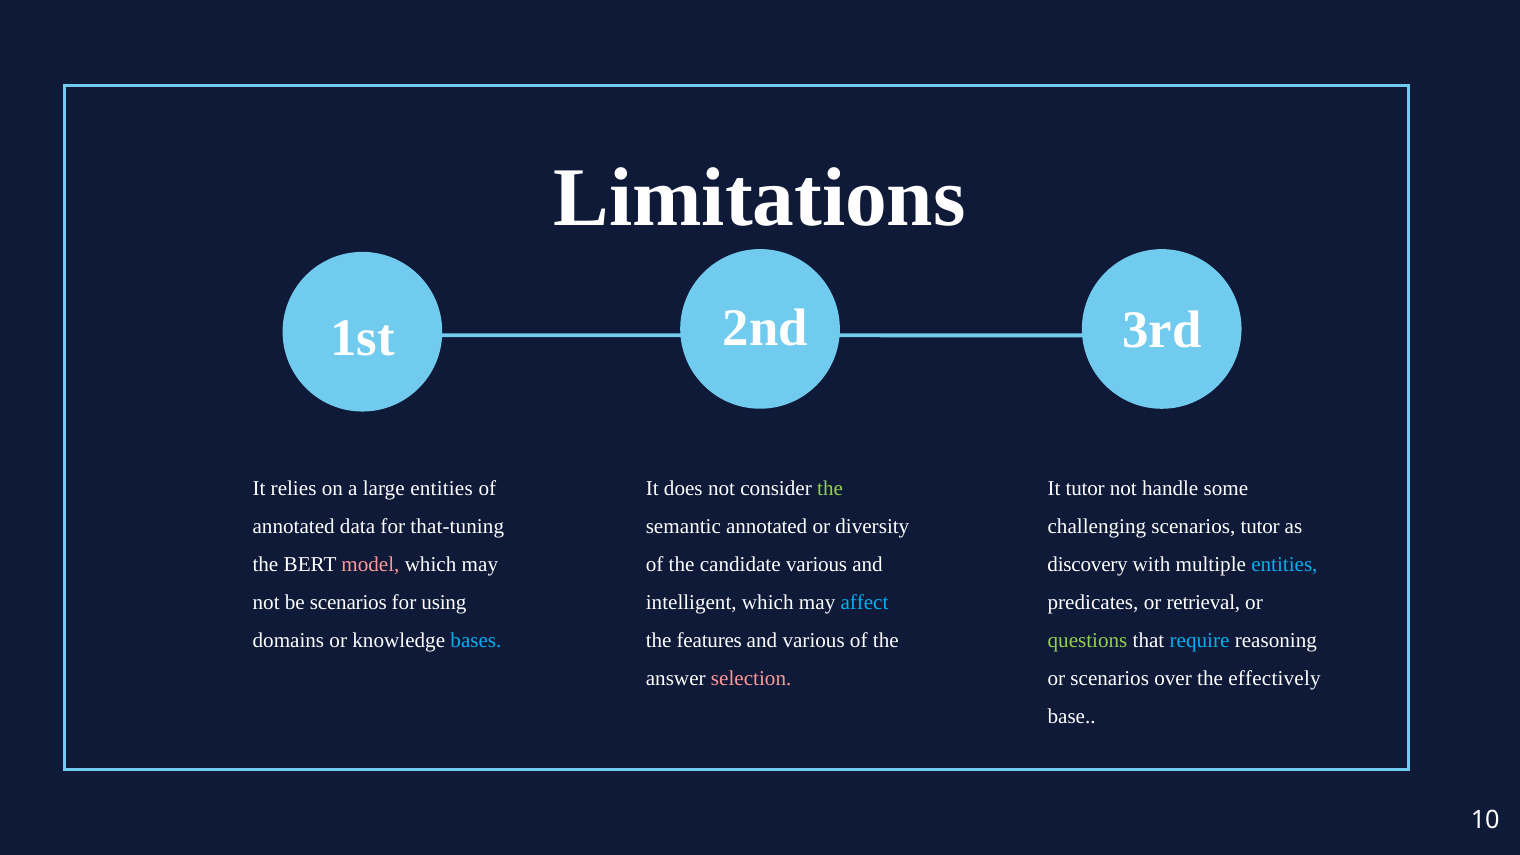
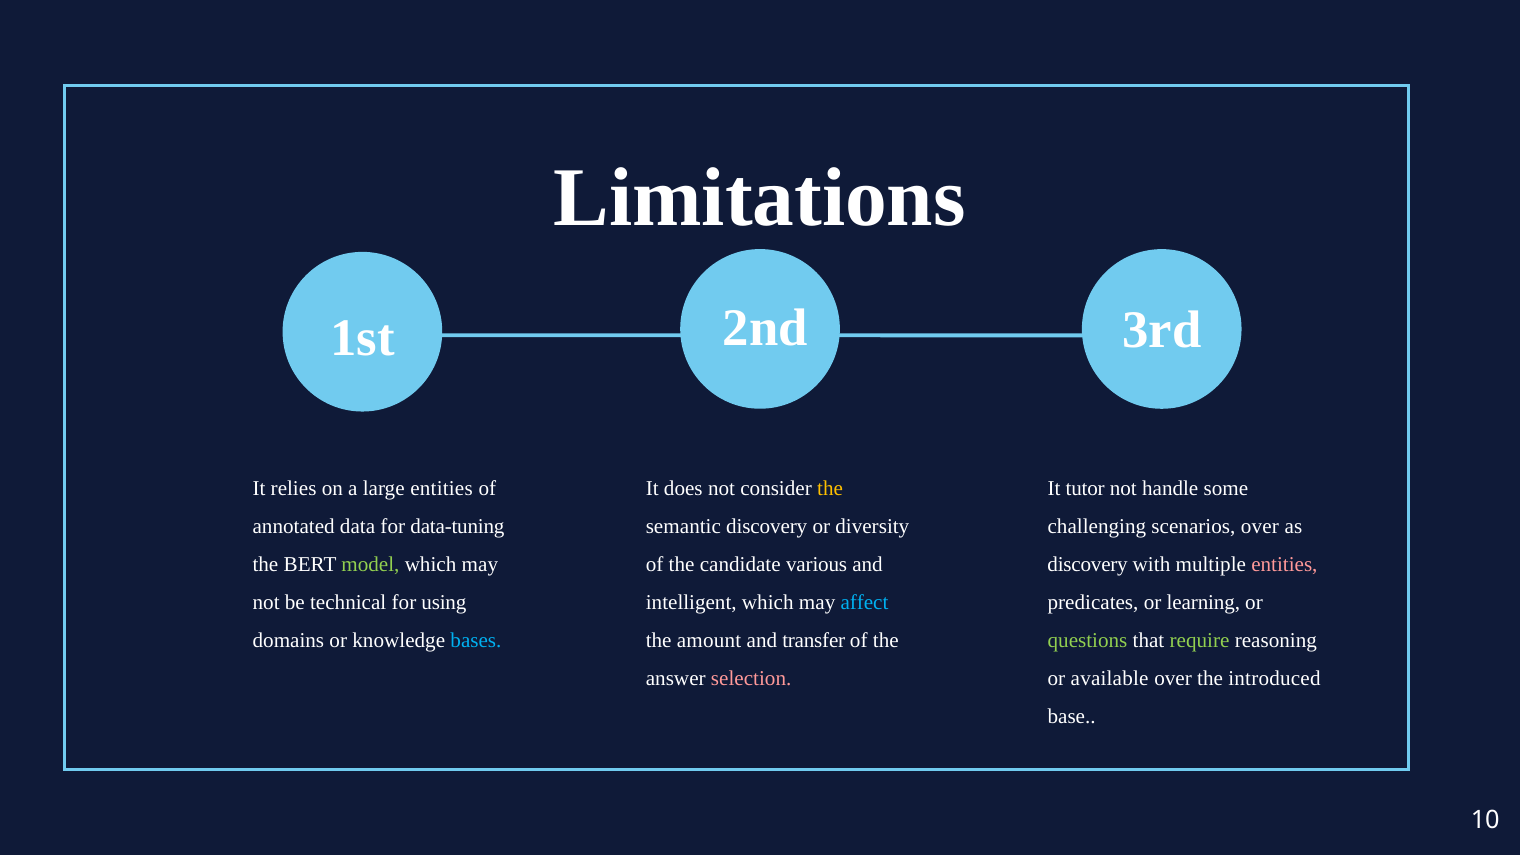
the colour: light green -> yellow (830, 488)
that-tuning: that-tuning -> data-tuning (457, 527)
semantic annotated: annotated -> discovery (767, 526)
scenarios tutor: tutor -> over (1260, 526)
model colour: pink -> light green (370, 565)
entities colour: light blue -> pink (1284, 564)
be scenarios: scenarios -> technical (348, 603)
retrieval: retrieval -> learning (1203, 602)
features: features -> amount (709, 640)
and various: various -> transfer (814, 640)
require colour: light blue -> light green (1200, 640)
or scenarios: scenarios -> available (1110, 678)
effectively: effectively -> introduced (1274, 678)
